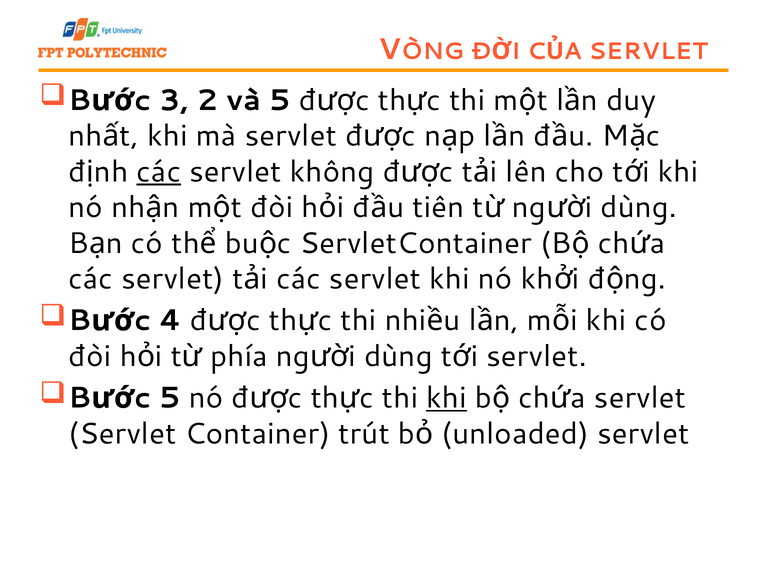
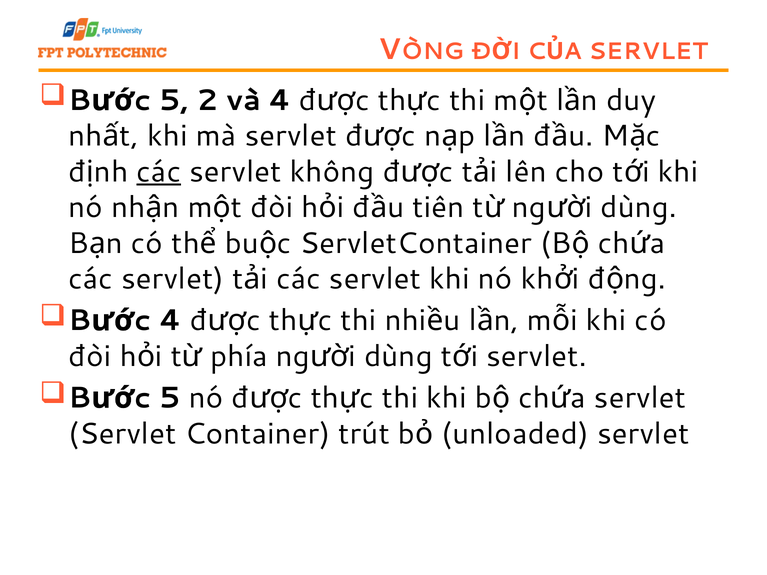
3: 3 -> 5 (174, 100)
và 5: 5 -> 4 (280, 100)
khi underline: present -> none (447, 398)
